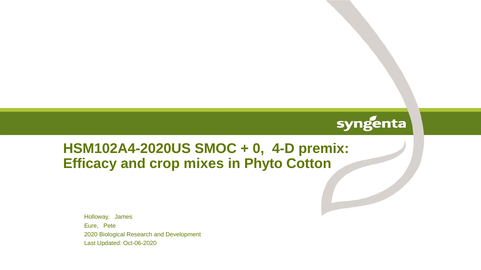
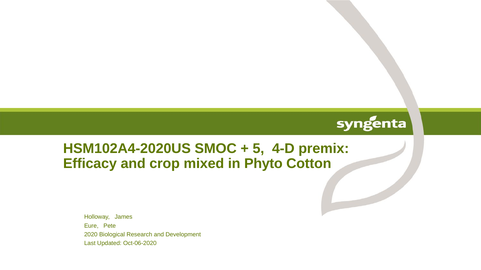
0: 0 -> 5 (258, 149)
mixes: mixes -> mixed (204, 164)
